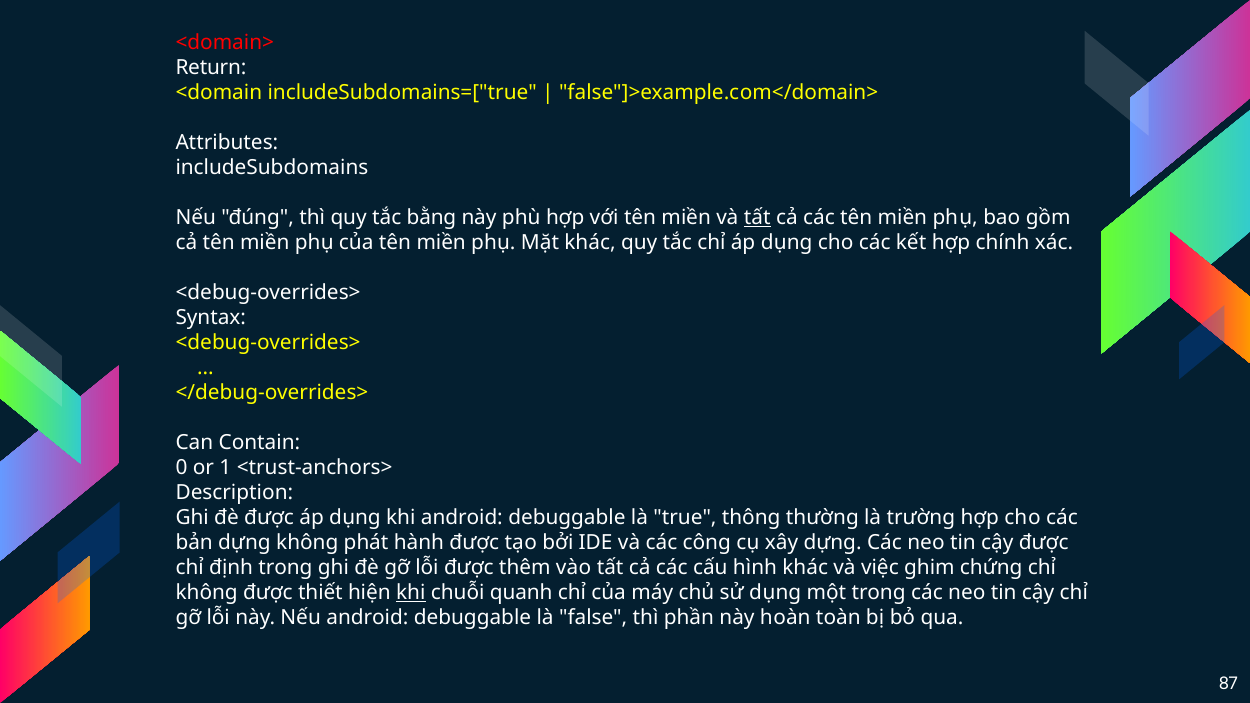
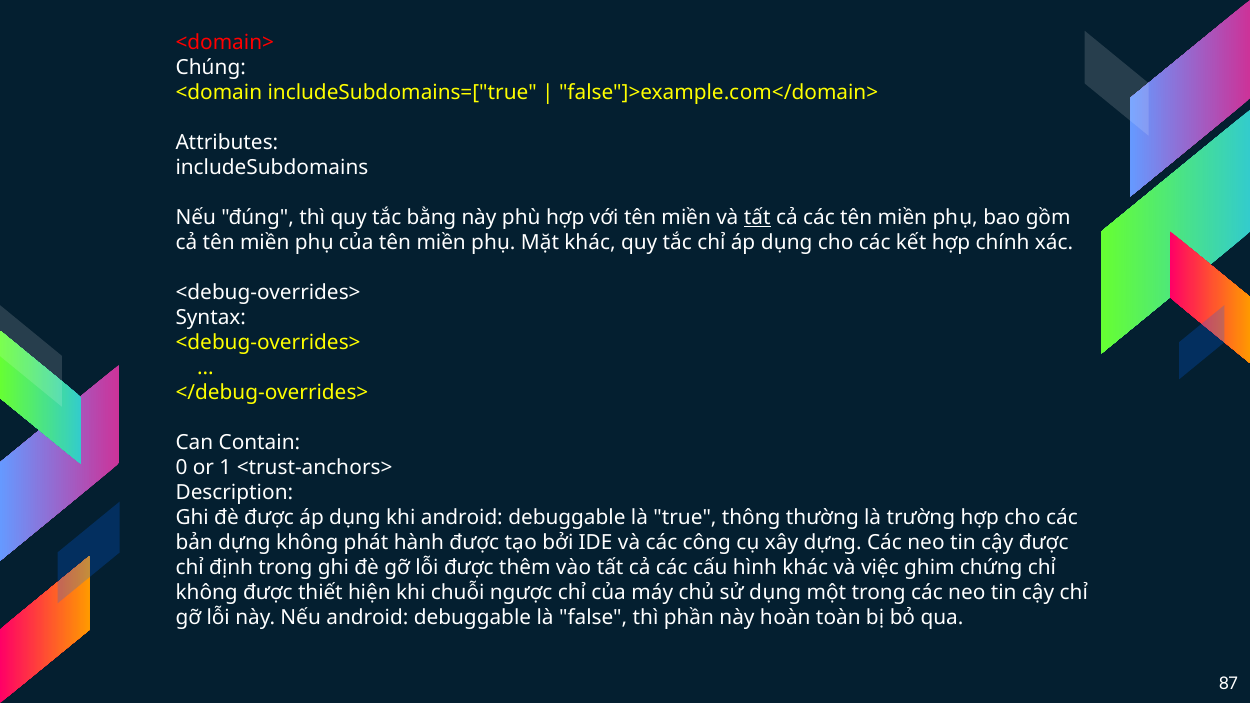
Return: Return -> Chúng (211, 67)
khi underline: present -> none (411, 592)
quanh: quanh -> ngược (521, 592)
